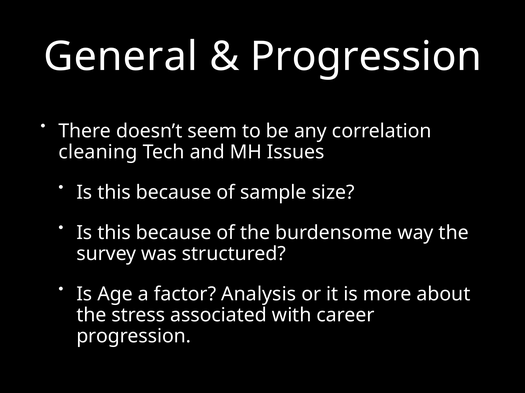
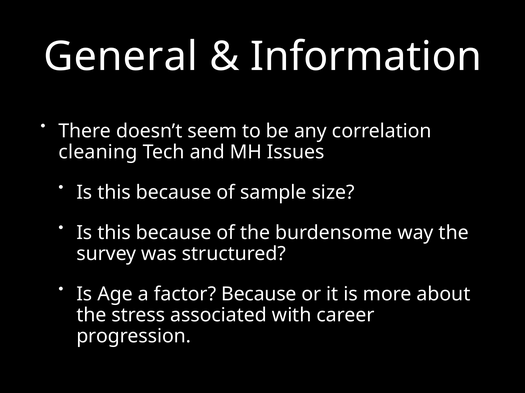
Progression: Progression -> Information (366, 57)
factor Analysis: Analysis -> Because (259, 295)
